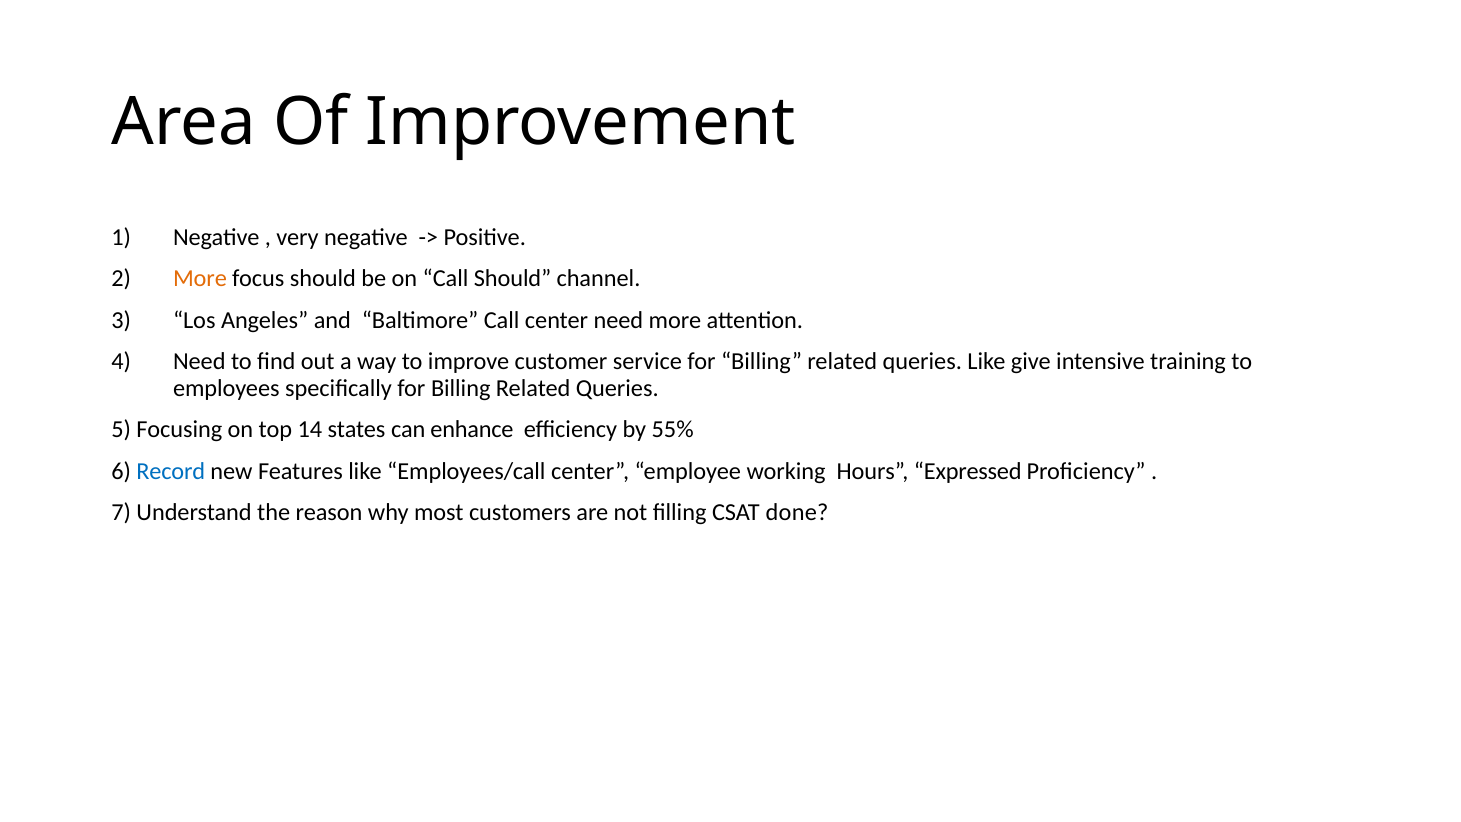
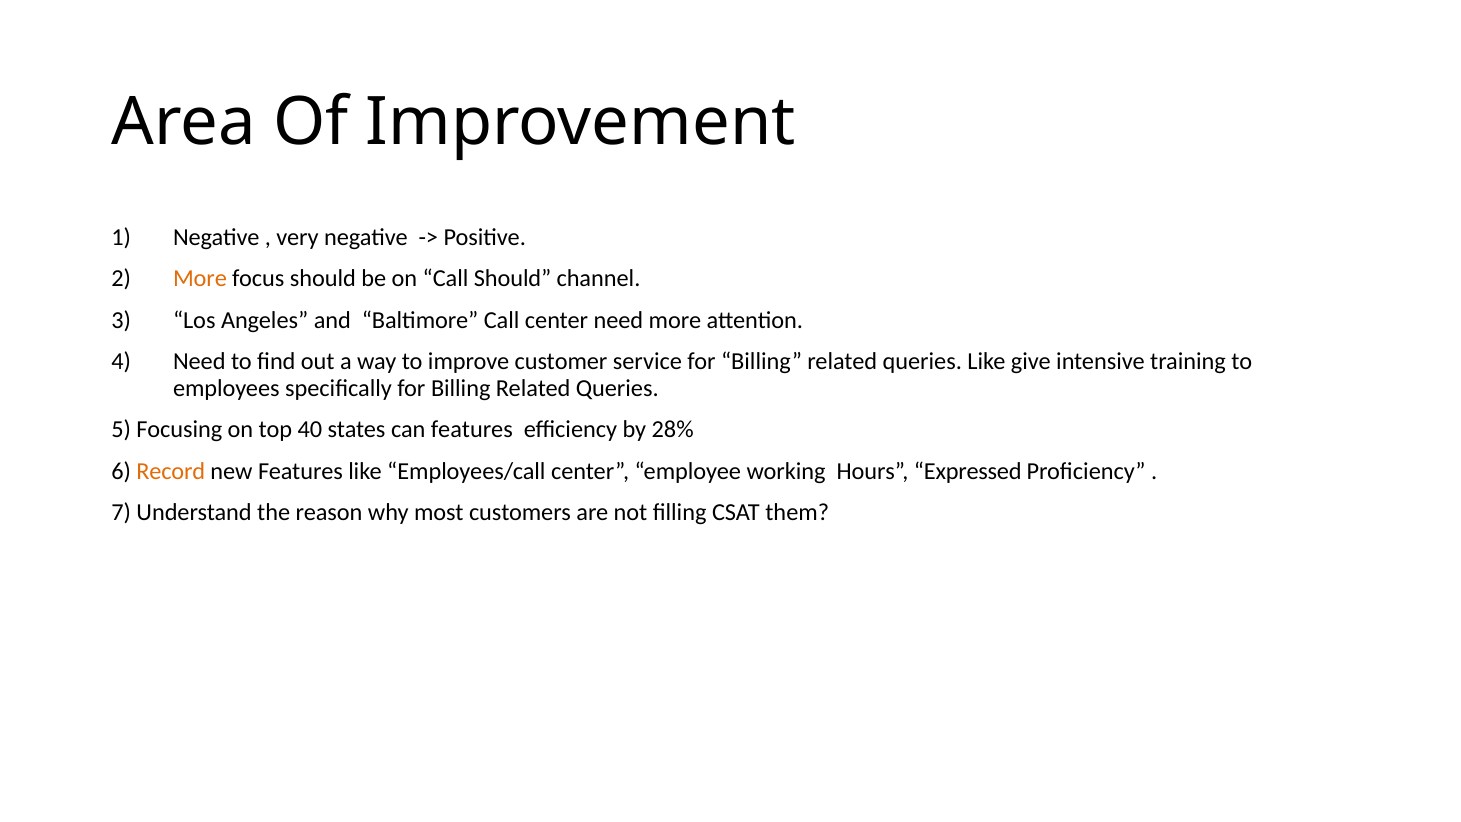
14: 14 -> 40 (310, 429)
can enhance: enhance -> features (472, 429)
55%: 55% -> 28% (673, 429)
Record colour: blue -> orange (171, 471)
done: done -> them (797, 512)
